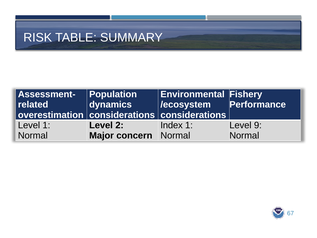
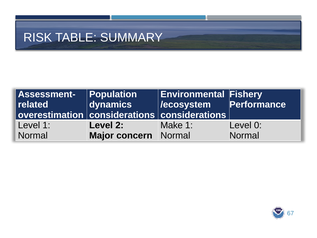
Index: Index -> Make (172, 125)
9: 9 -> 0 (258, 125)
